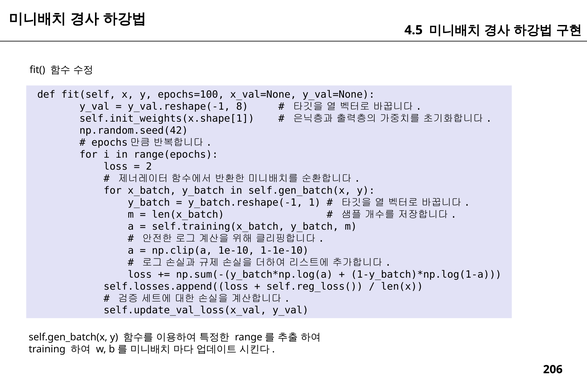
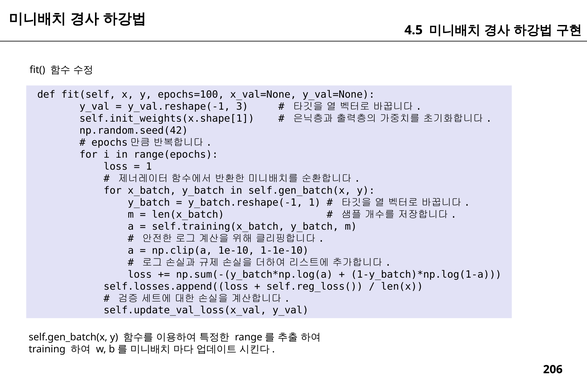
8: 8 -> 3 (242, 107)
2: 2 -> 1 (149, 167)
